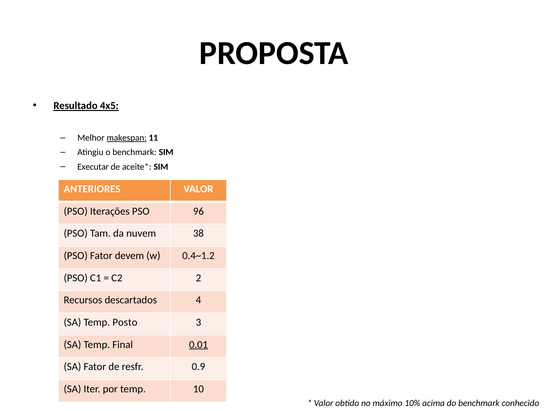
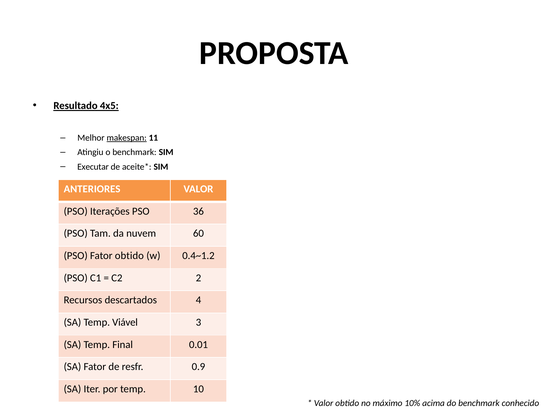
96: 96 -> 36 (198, 211)
38: 38 -> 60 (198, 233)
Fator devem: devem -> obtido (129, 256)
Posto: Posto -> Viável (125, 322)
0.01 underline: present -> none (198, 345)
